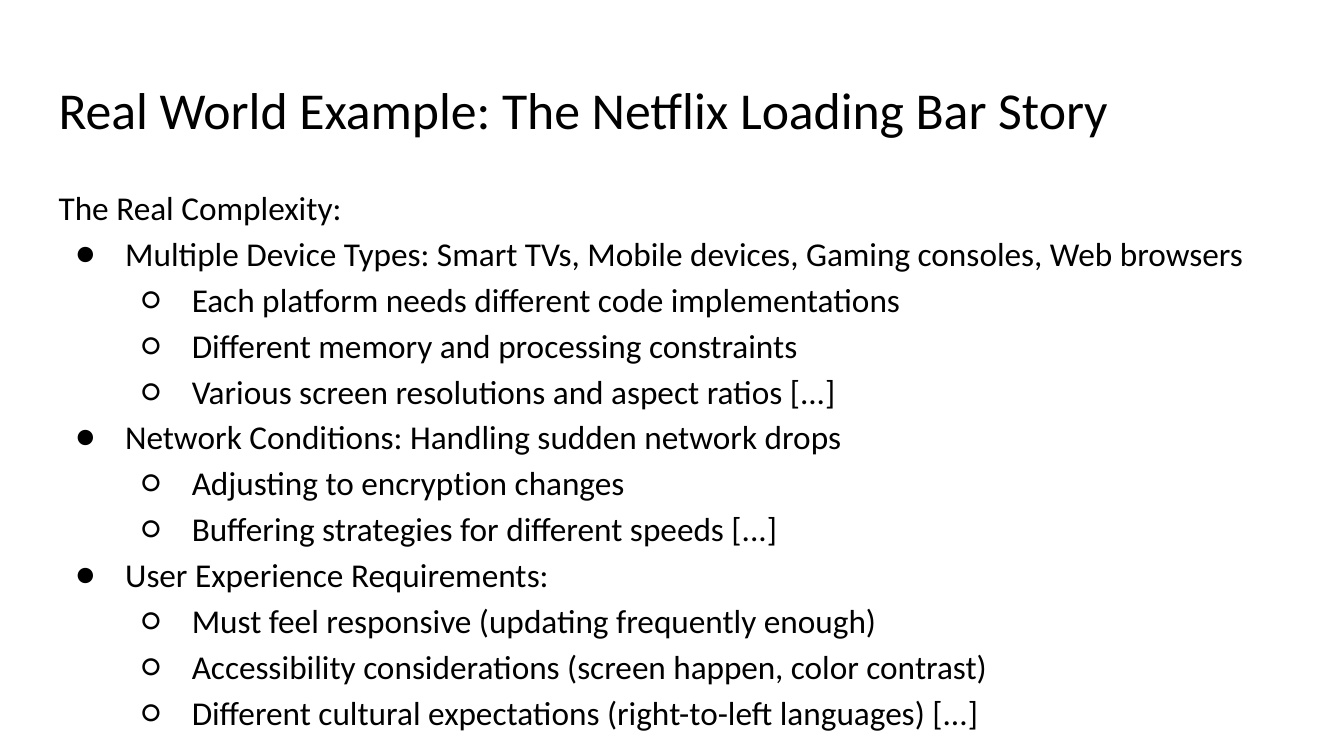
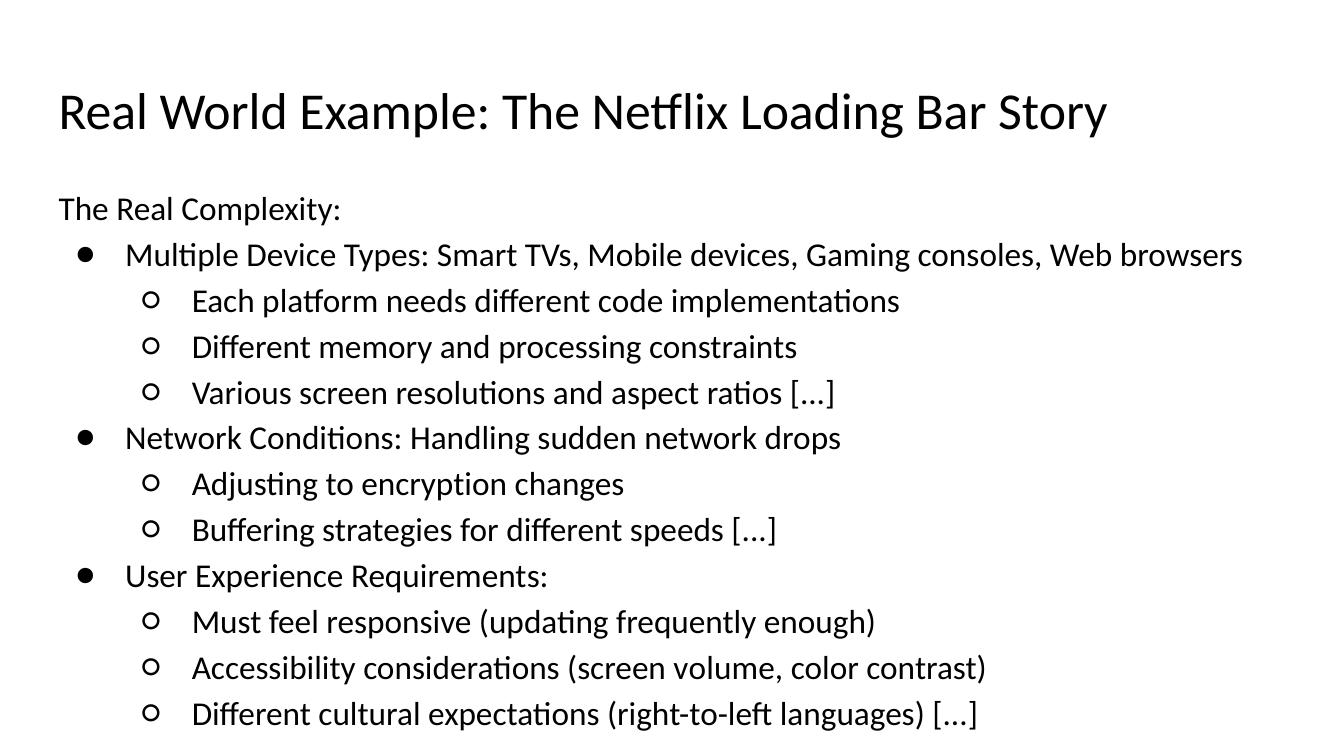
happen: happen -> volume (728, 668)
